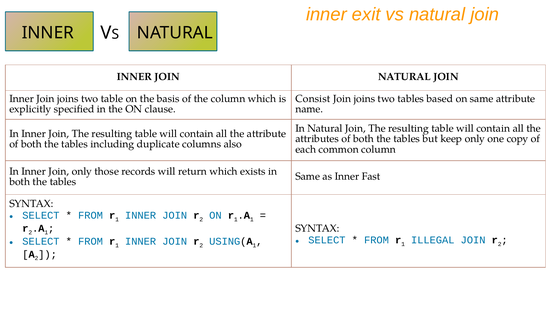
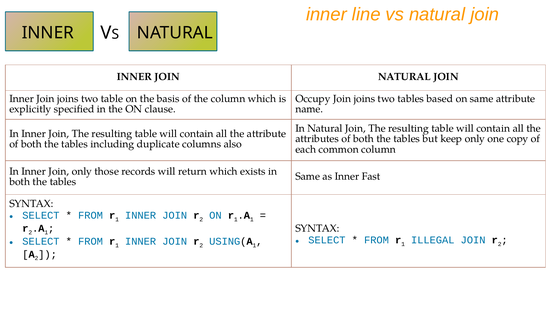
exit: exit -> line (366, 14)
Consist: Consist -> Occupy (313, 99)
